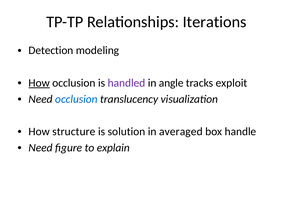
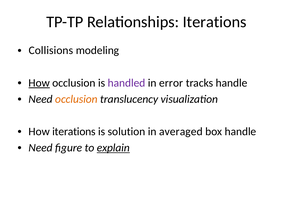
Detection: Detection -> Collisions (51, 50)
angle: angle -> error (171, 83)
tracks exploit: exploit -> handle (232, 83)
occlusion colour: blue -> orange (76, 99)
How structure: structure -> iterations (74, 131)
explain underline: none -> present (113, 148)
